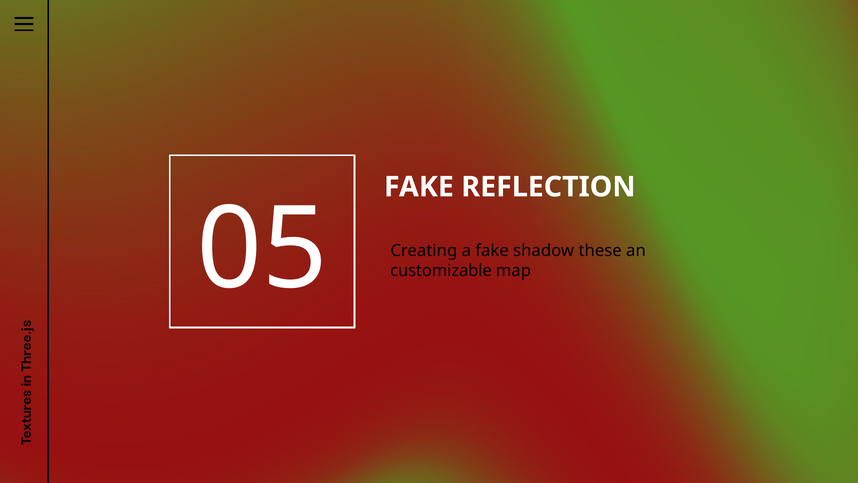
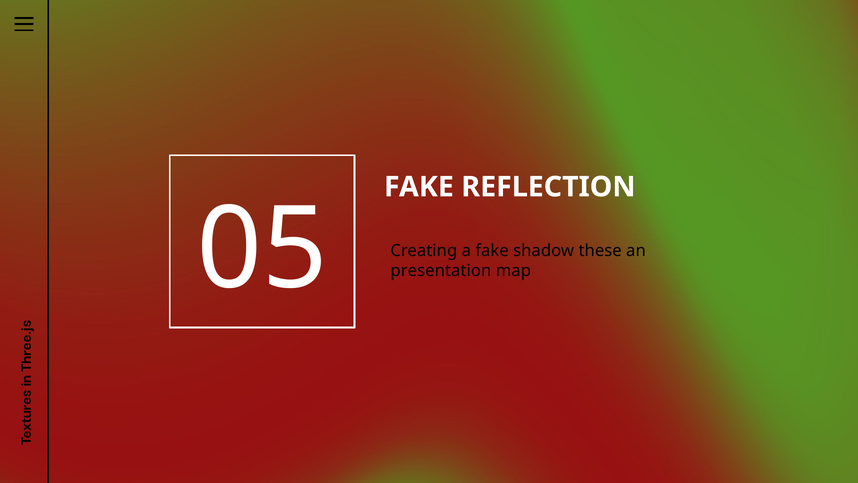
customizable: customizable -> presentation (441, 270)
